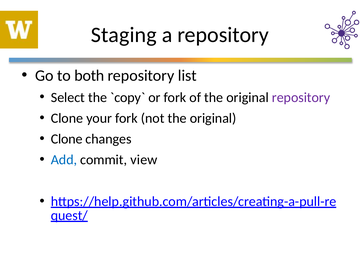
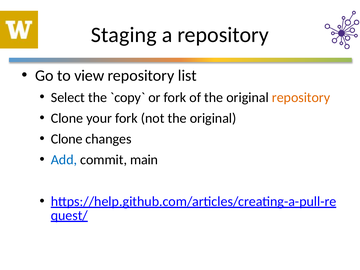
both: both -> view (89, 76)
repository colour: purple -> orange (301, 97)
view: view -> main (144, 160)
